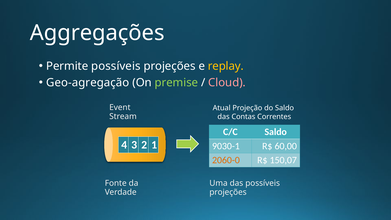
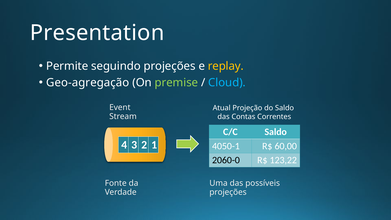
Aggregações: Aggregações -> Presentation (97, 33)
Permite possíveis: possíveis -> seguindo (116, 66)
Cloud colour: pink -> light blue (227, 83)
9030-1: 9030-1 -> 4050-1 (226, 146)
2060-0 colour: orange -> black (226, 160)
150,07: 150,07 -> 123,22 (283, 160)
